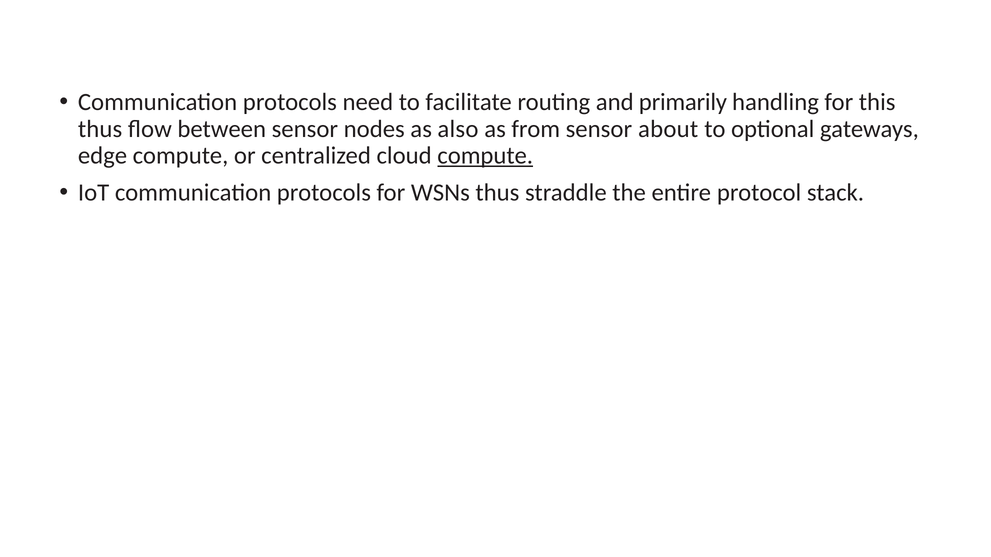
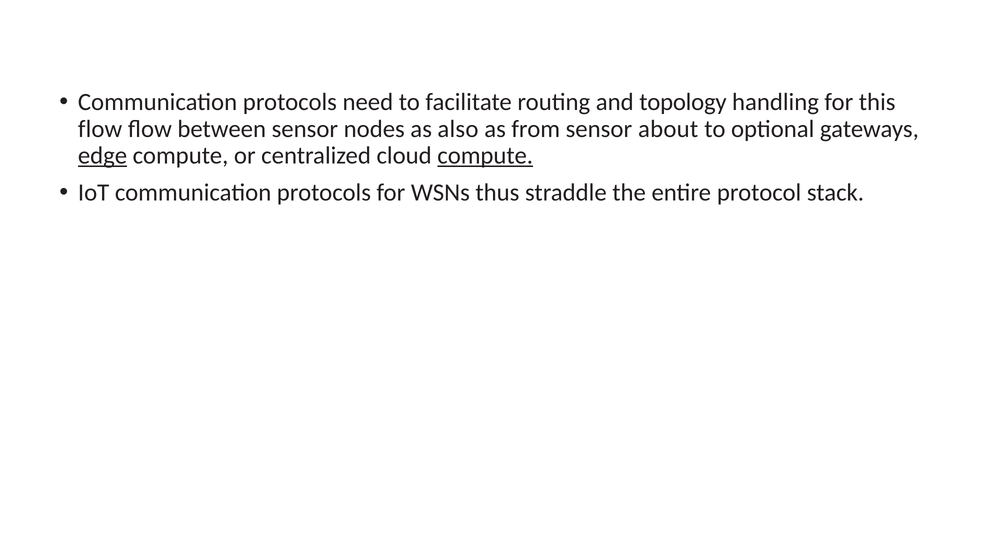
primarily: primarily -> topology (683, 102)
thus: thus -> flow (100, 129)
edge underline: none -> present (103, 156)
